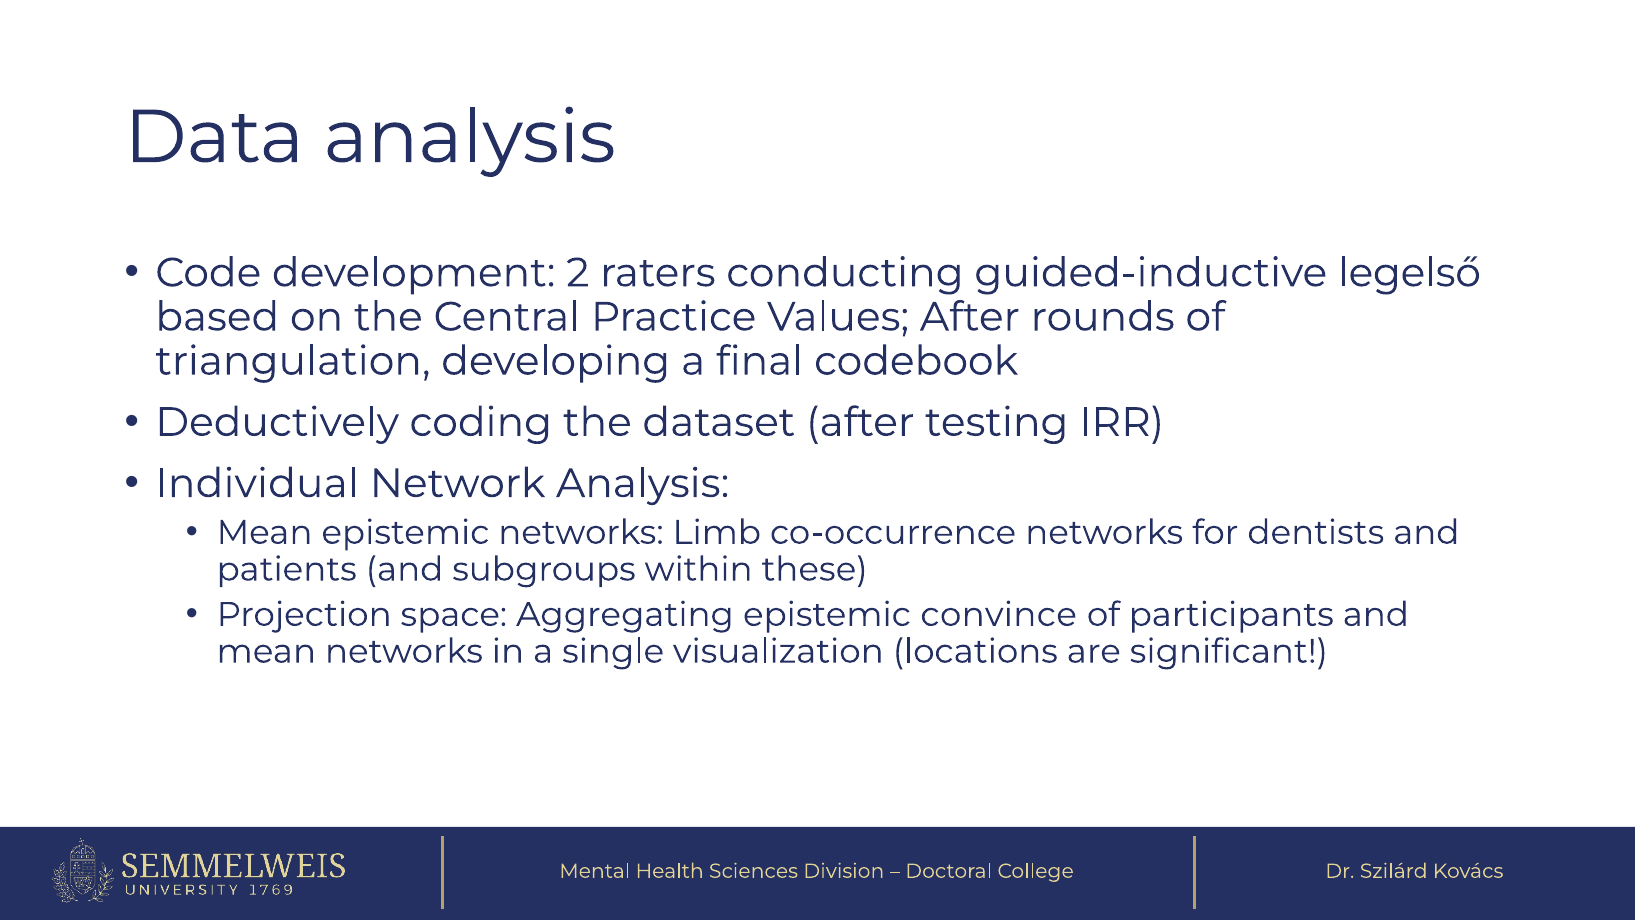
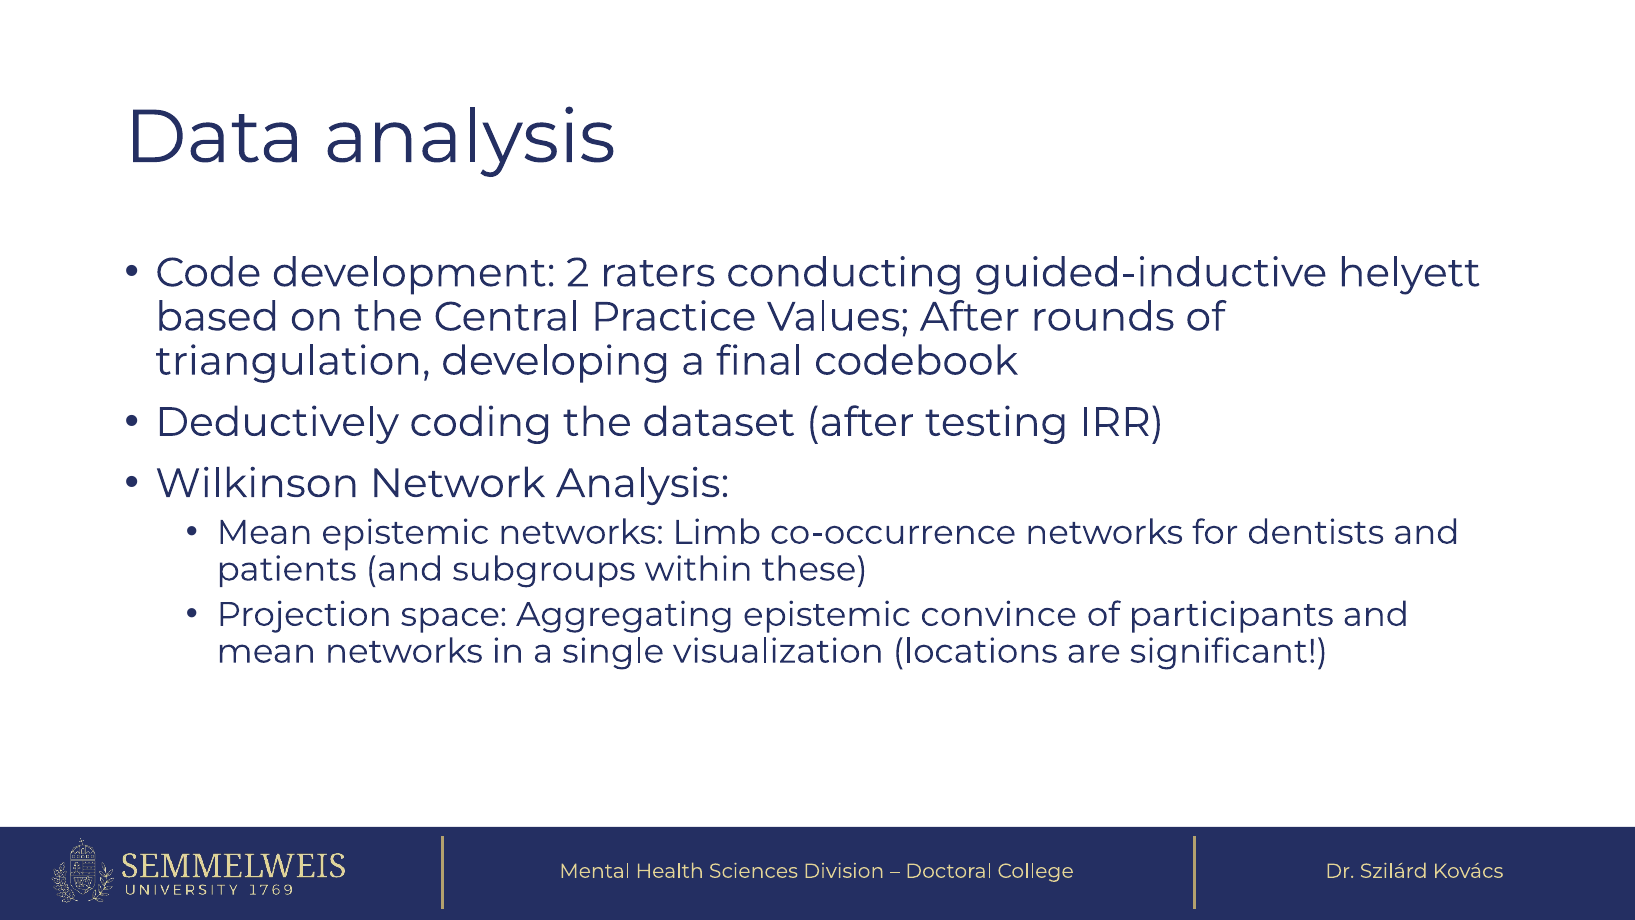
legelső: legelső -> helyett (1409, 273)
Individual: Individual -> Wilkinson (257, 483)
